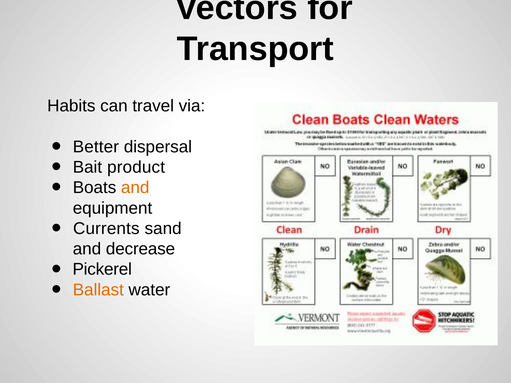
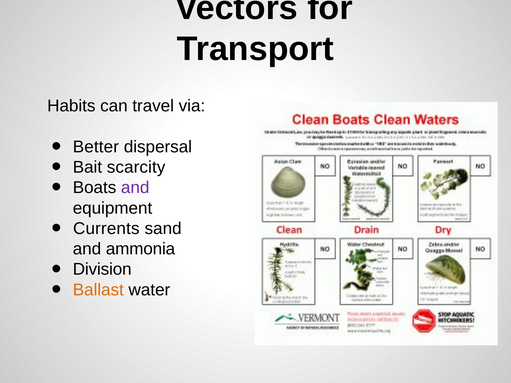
product: product -> scarcity (136, 167)
and colour: orange -> purple (135, 188)
decrease: decrease -> ammonia (141, 249)
Pickerel: Pickerel -> Division (102, 270)
